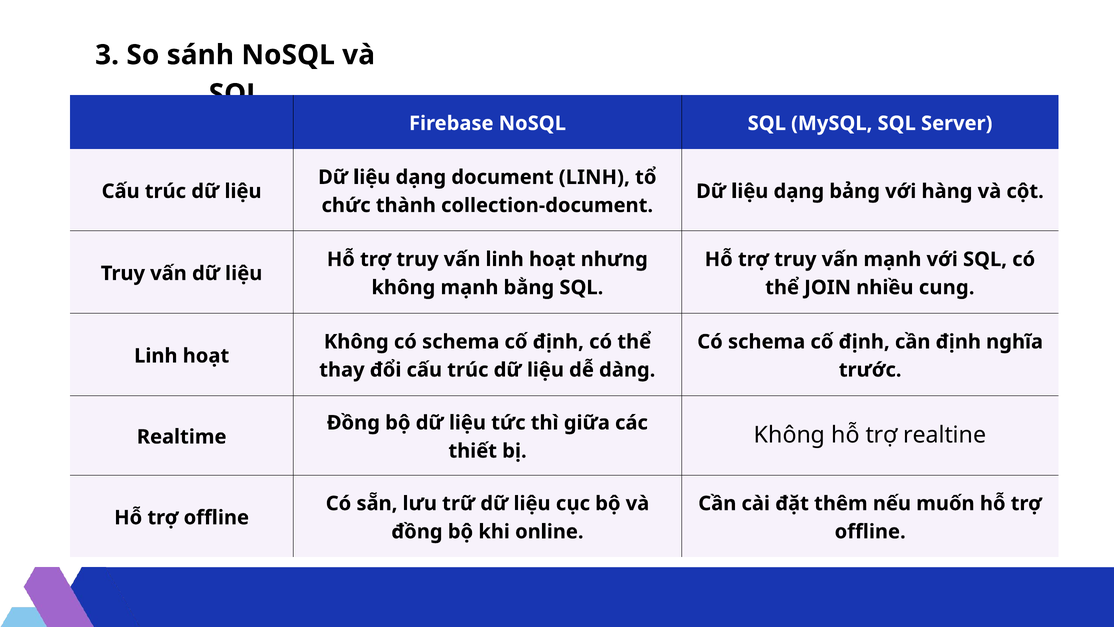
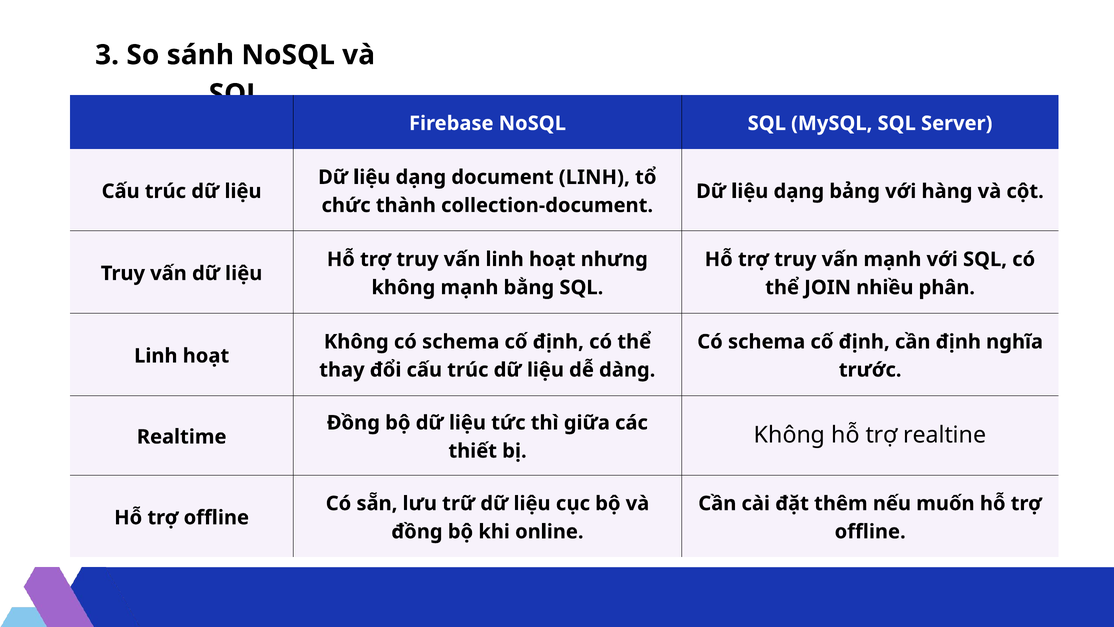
cung: cung -> phân (947, 287)
